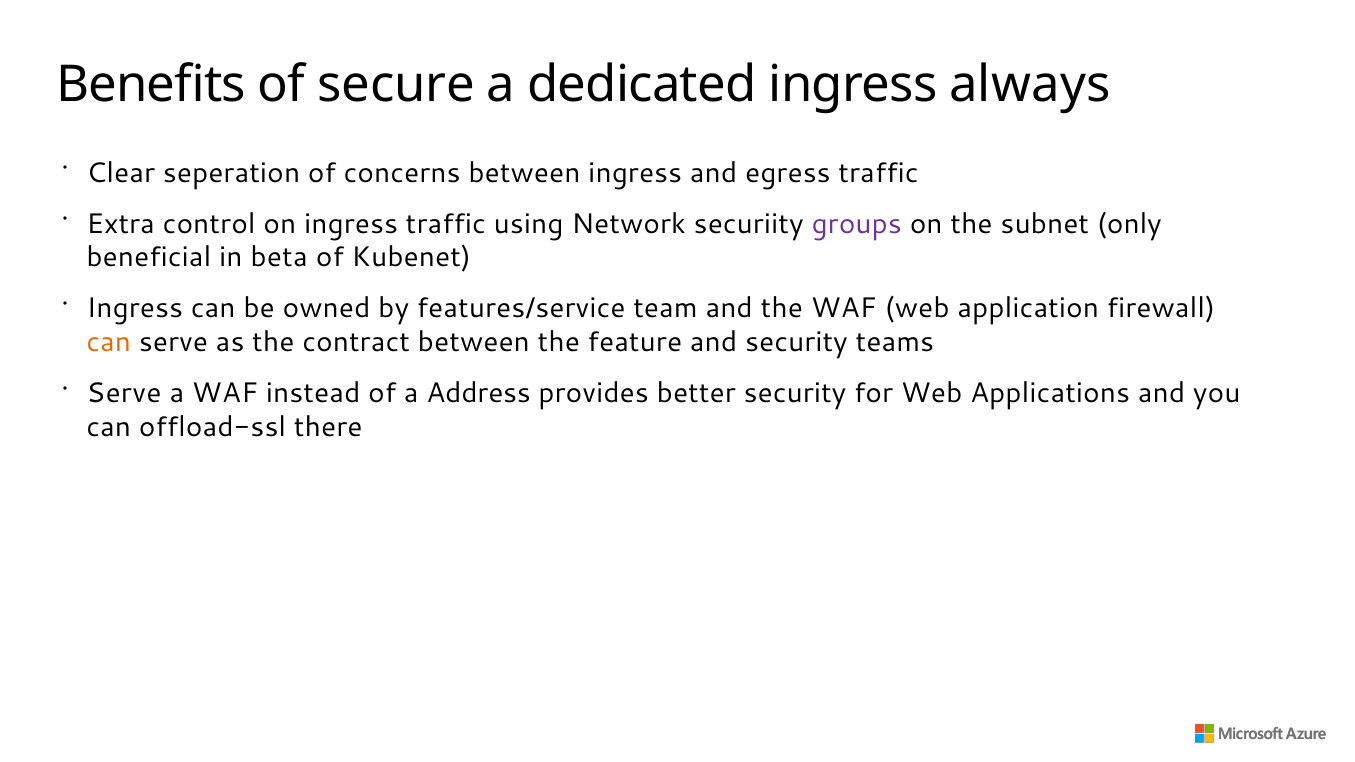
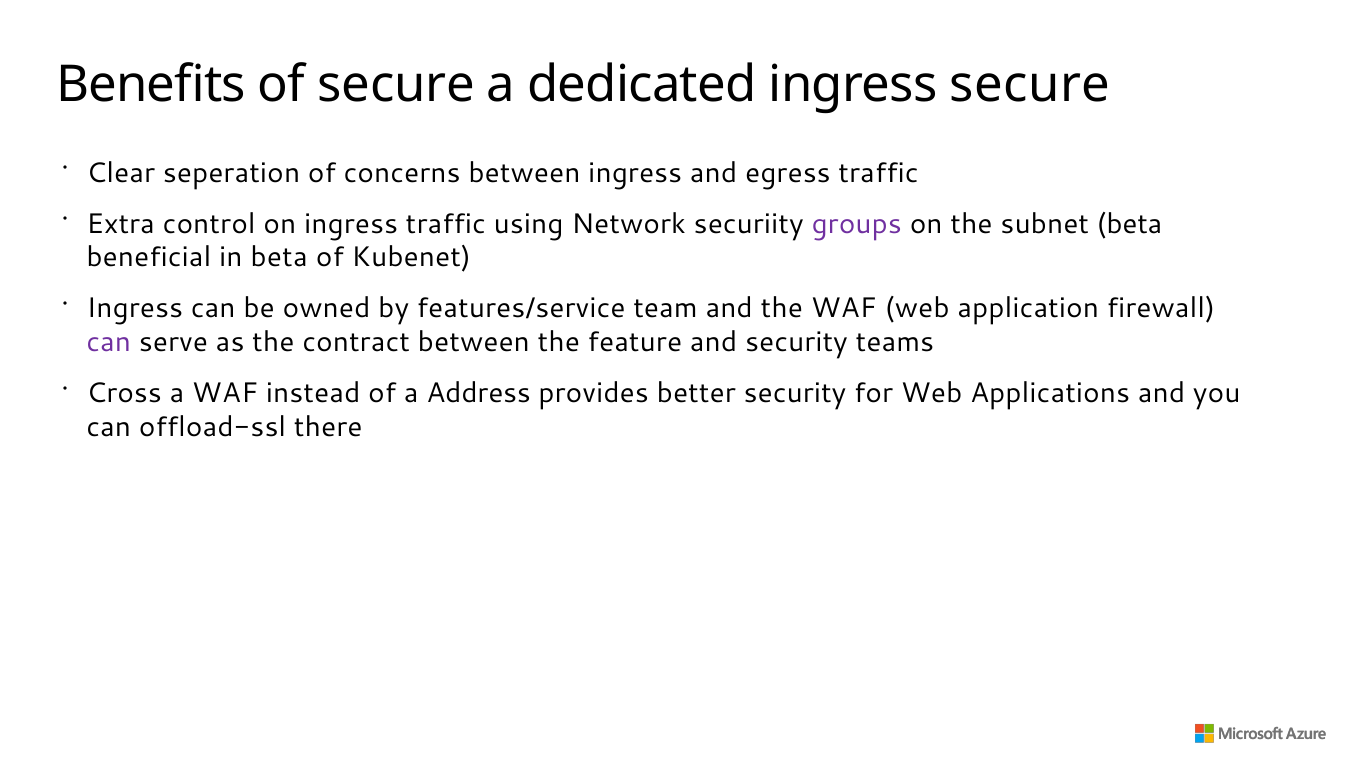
ingress always: always -> secure (1030, 85)
subnet only: only -> beta (1129, 224)
can colour: orange -> purple (109, 342)
Serve: Serve -> Cross (124, 393)
